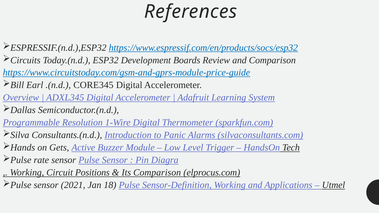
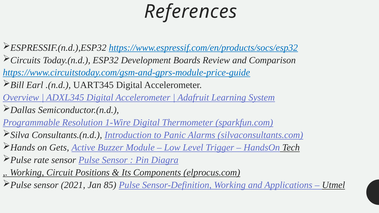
CORE345: CORE345 -> UART345 (93, 85)
Its Comparison: Comparison -> Components (157, 173)
18: 18 -> 85 (110, 185)
